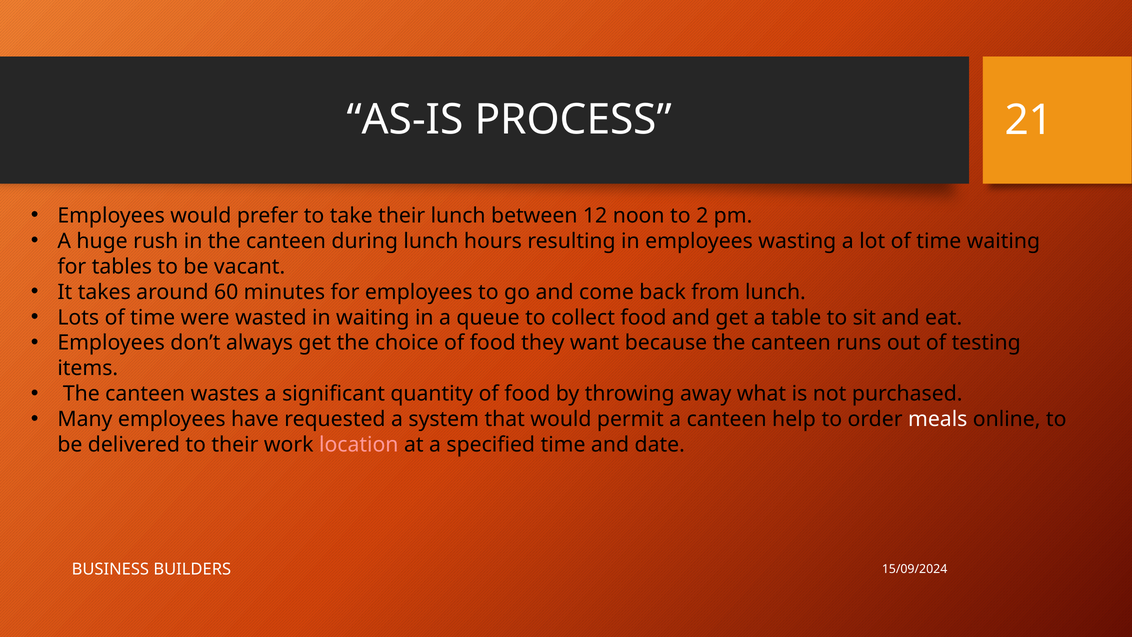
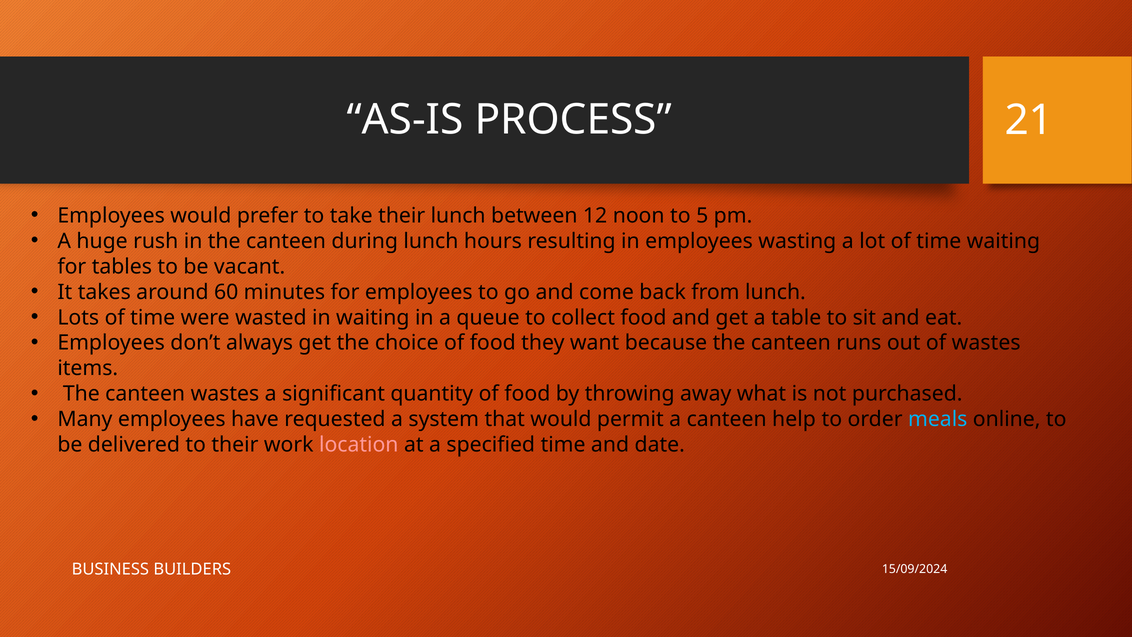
2: 2 -> 5 (702, 216)
of testing: testing -> wastes (986, 343)
meals colour: white -> light blue (938, 419)
